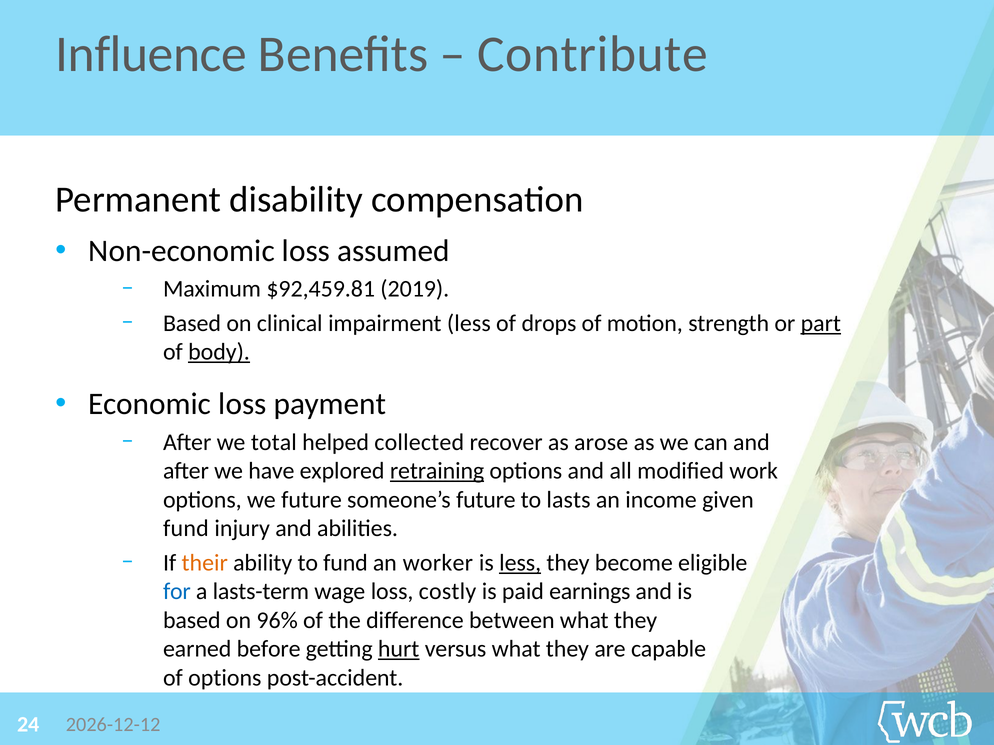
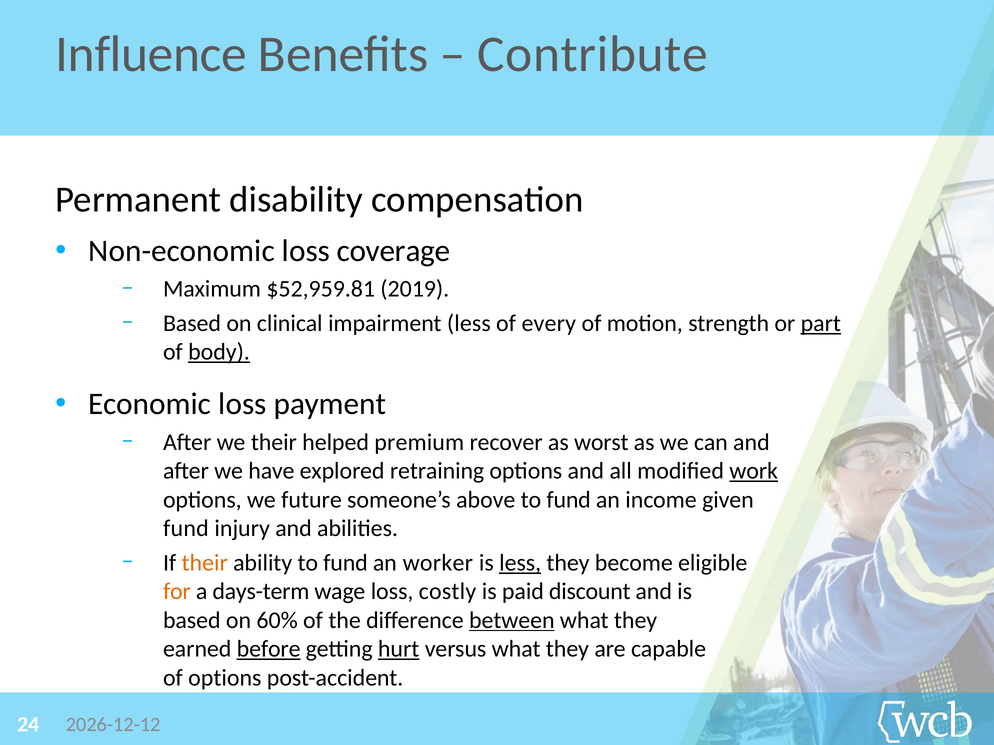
assumed: assumed -> coverage (394, 251)
$92,459.81: $92,459.81 -> $52,959.81 (321, 289)
drops: drops -> every (549, 324)
we total: total -> their (274, 443)
collected: collected -> premium (419, 443)
arose: arose -> worst (601, 443)
retraining underline: present -> none (437, 471)
work underline: none -> present (754, 471)
someone’s future: future -> above (486, 500)
lasts: lasts -> fund (569, 500)
for colour: blue -> orange (177, 592)
lasts-term: lasts-term -> days-term (261, 592)
earnings: earnings -> discount (590, 592)
96%: 96% -> 60% (277, 621)
between underline: none -> present (512, 621)
before underline: none -> present (269, 649)
